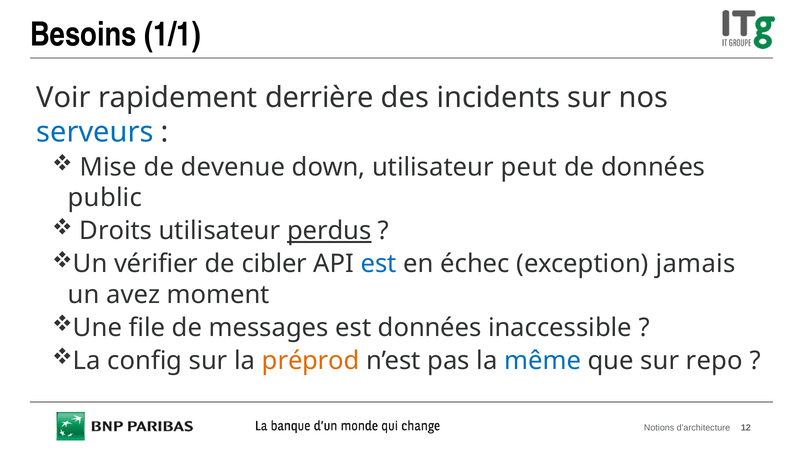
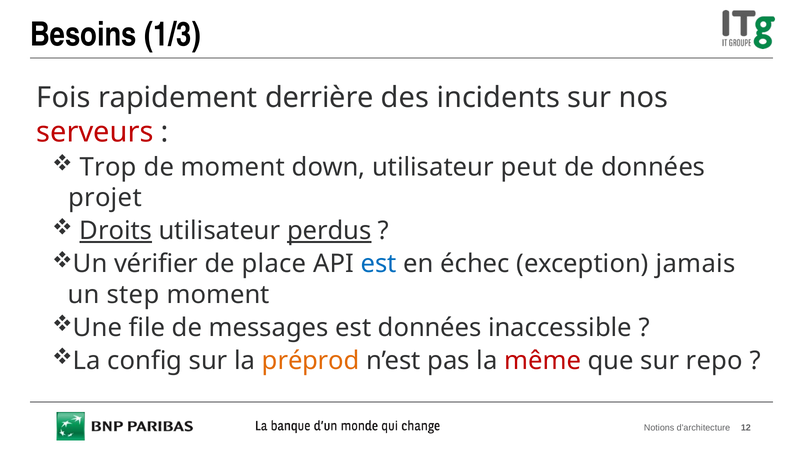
1/1: 1/1 -> 1/3 (173, 34)
Voir: Voir -> Fois (64, 98)
serveurs colour: blue -> red (95, 132)
Mise: Mise -> Trop (108, 167)
de devenue: devenue -> moment (233, 167)
public: public -> projet (105, 198)
Droits underline: none -> present (116, 231)
cibler: cibler -> place (274, 264)
avez: avez -> step (133, 295)
même colour: blue -> red (543, 361)
